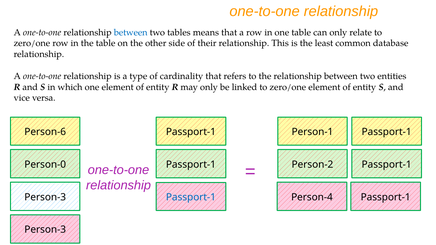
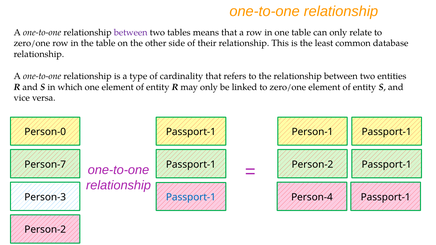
between colour: blue -> purple (131, 32)
Person-6: Person-6 -> Person-0 (45, 132)
Person-0: Person-0 -> Person-7 (45, 165)
Person-3: Person-3 -> Person-2 (45, 230)
